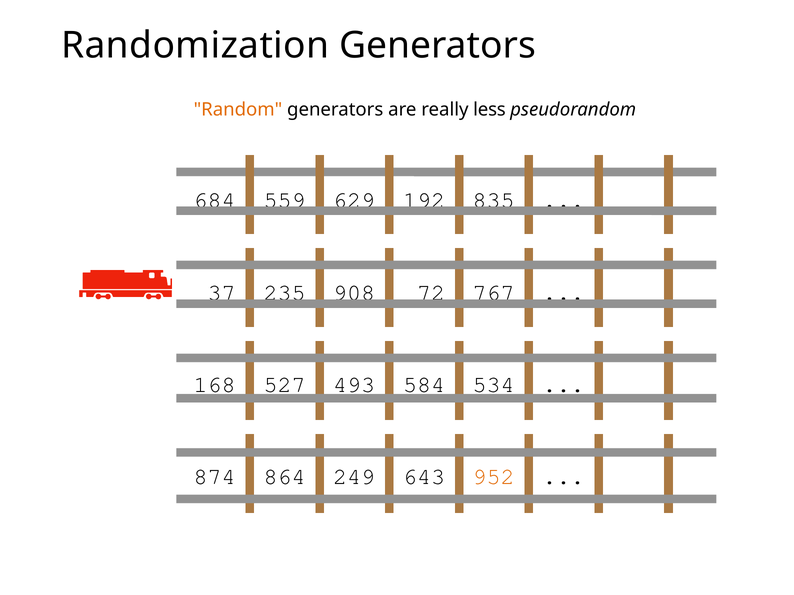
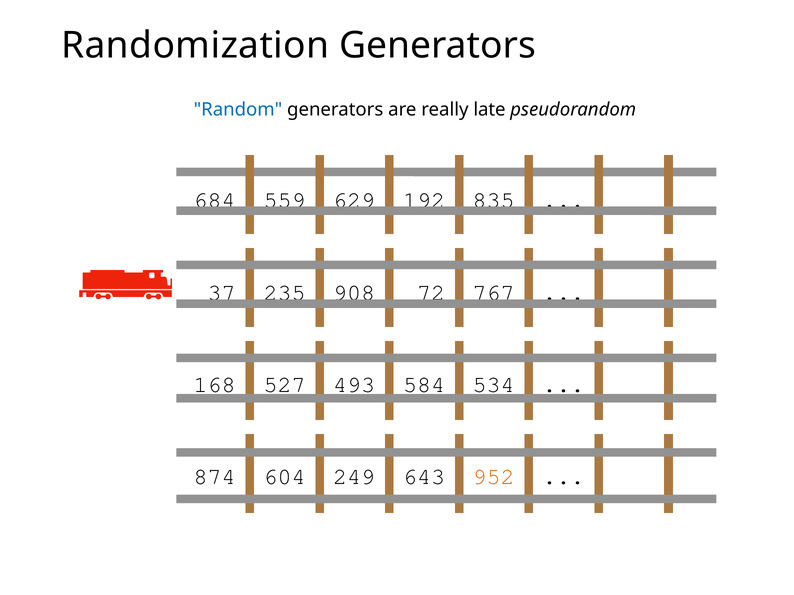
Random colour: orange -> blue (238, 110)
less: less -> late (489, 110)
864: 864 -> 604 (285, 477)
